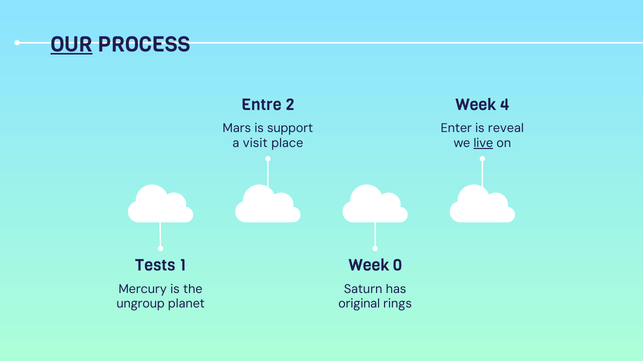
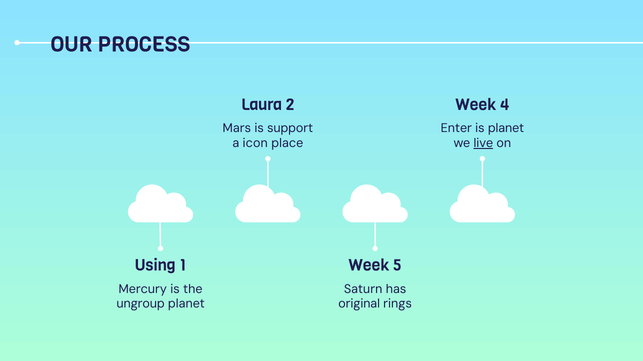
OUR underline: present -> none (72, 45)
Entre: Entre -> Laura (262, 105)
is reveal: reveal -> planet (506, 128)
visit: visit -> icon (255, 143)
Tests: Tests -> Using (155, 266)
0: 0 -> 5 (397, 266)
